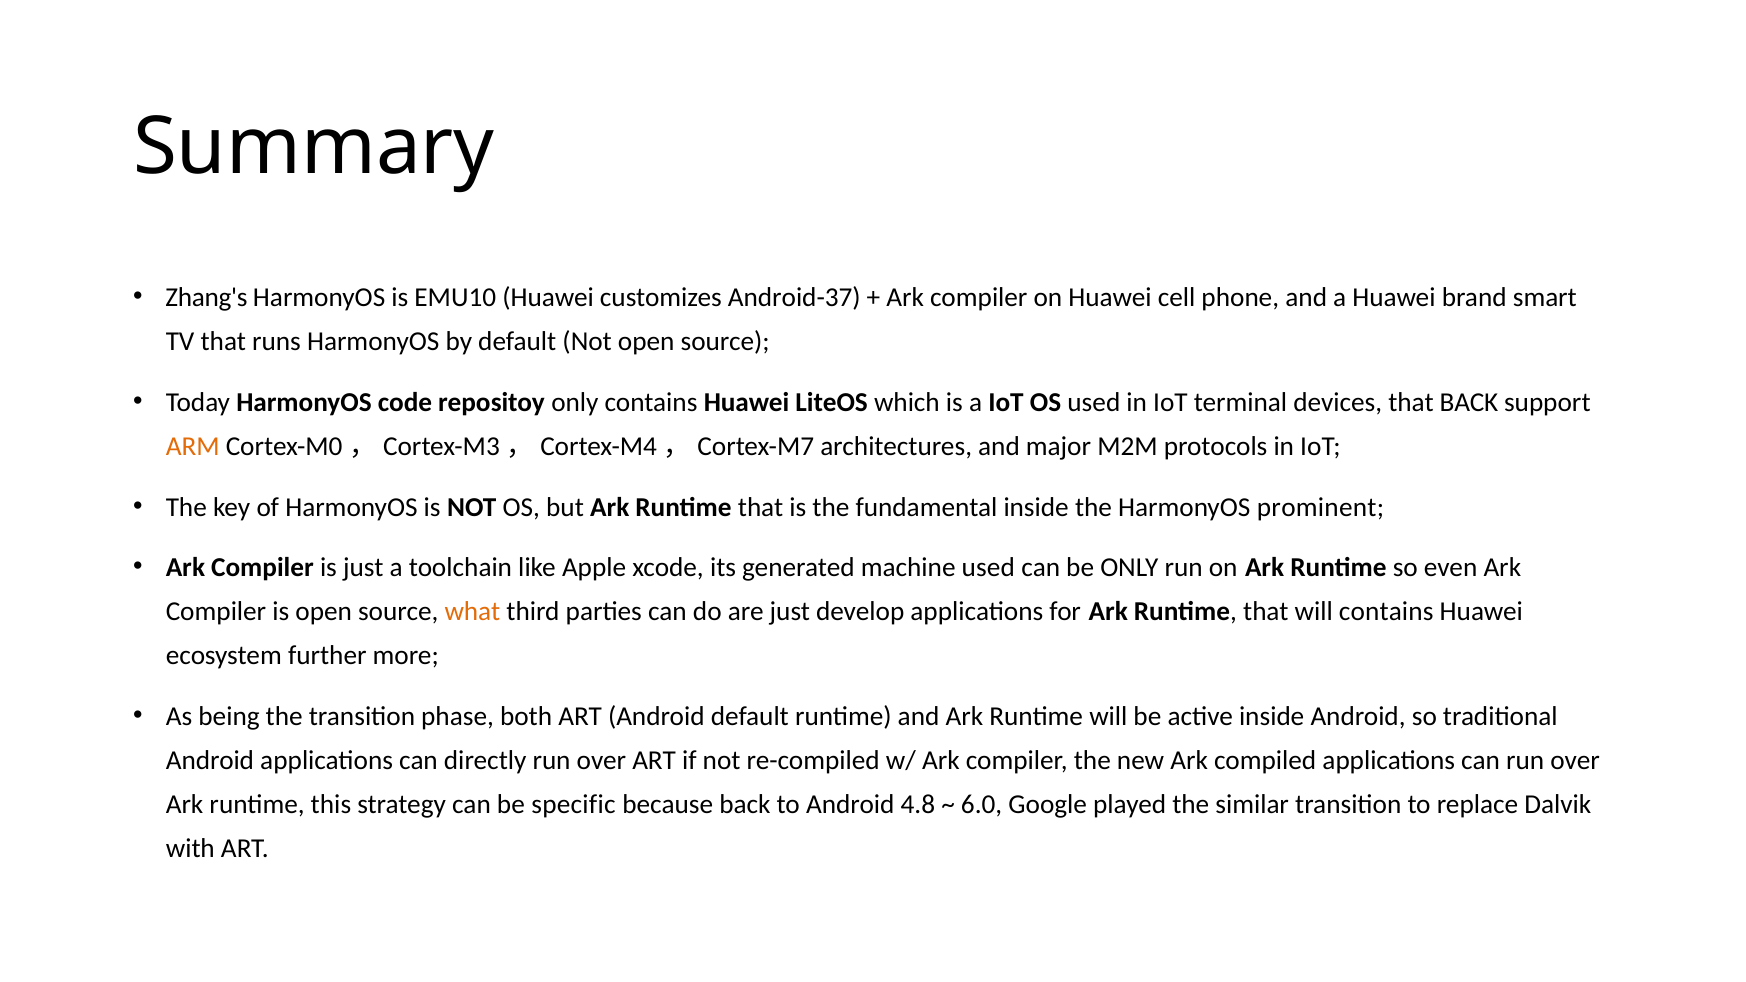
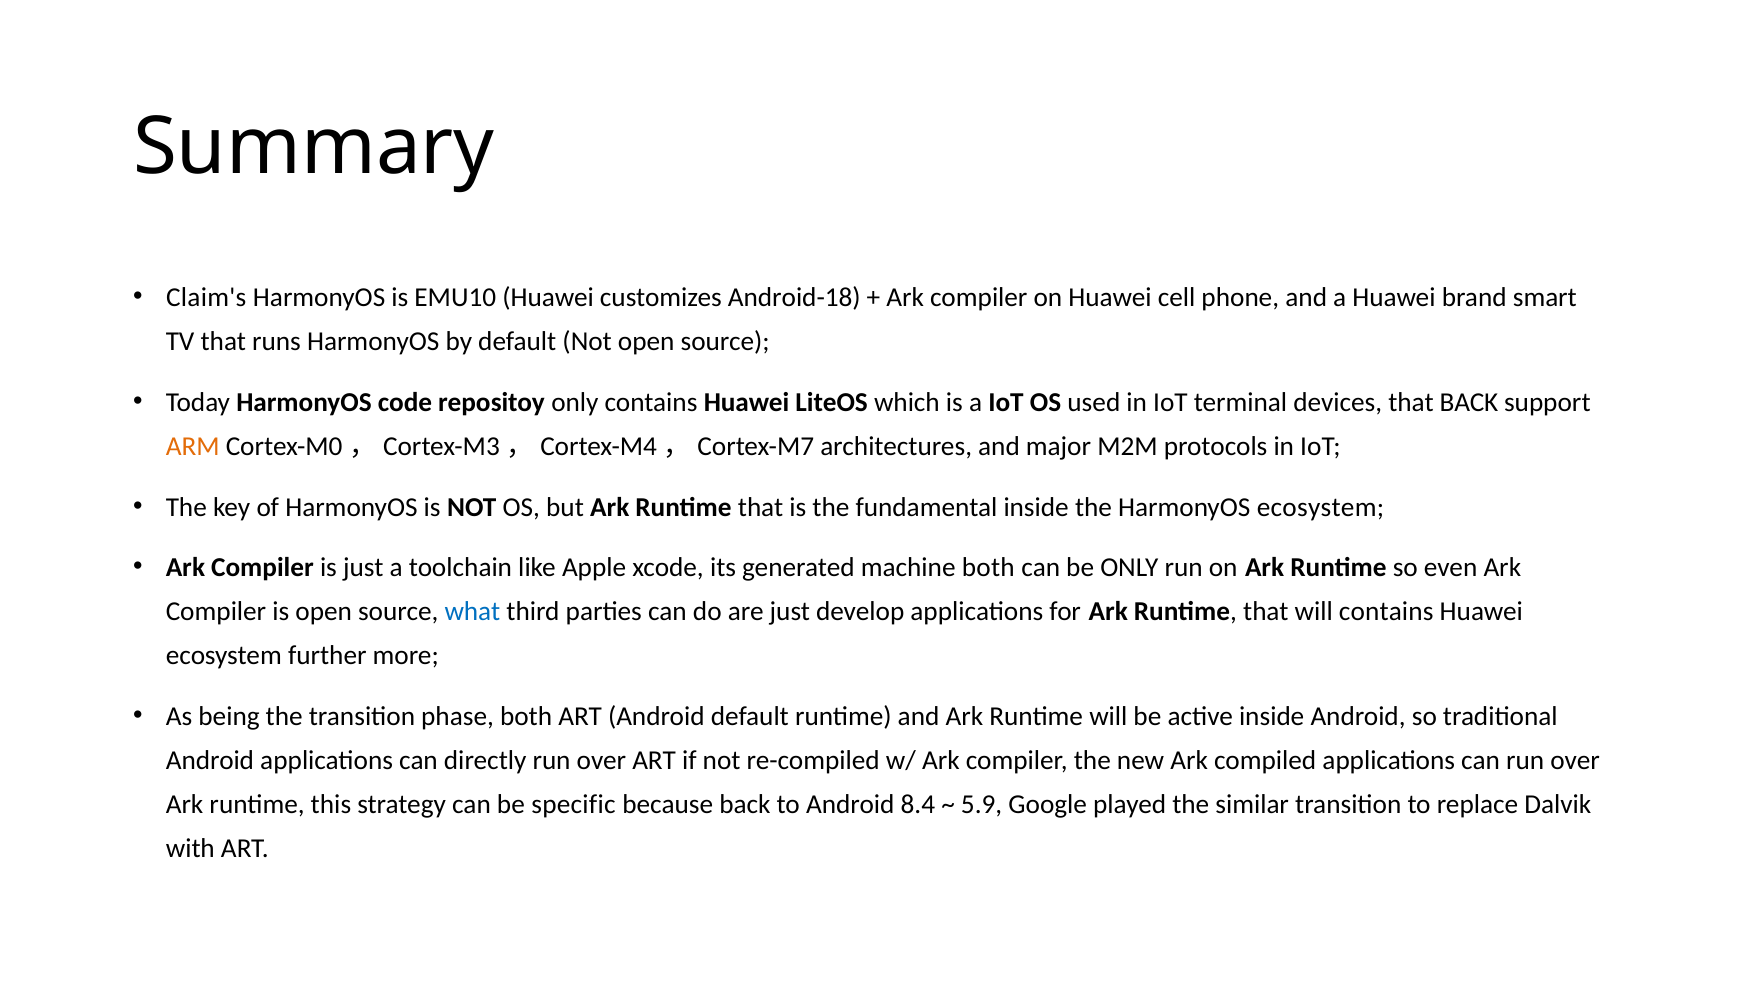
Zhang's: Zhang's -> Claim's (206, 298)
Android-37: Android-37 -> Android-18 (794, 298)
HarmonyOS prominent: prominent -> ecosystem (1321, 507)
machine used: used -> both (988, 568)
what colour: orange -> blue (472, 612)
4.8: 4.8 -> 8.4 (918, 805)
6.0: 6.0 -> 5.9 (982, 805)
